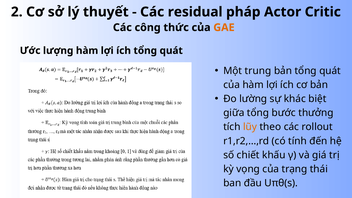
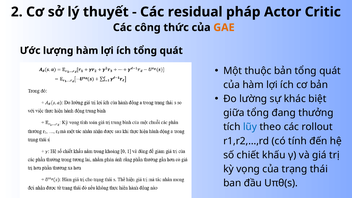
trung: trung -> thuộc (258, 71)
bước: bước -> đang (284, 113)
lũy colour: orange -> blue (250, 127)
